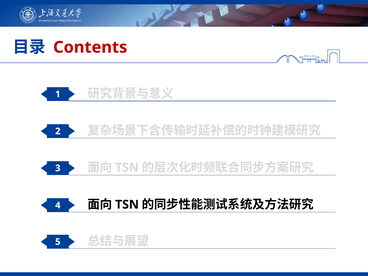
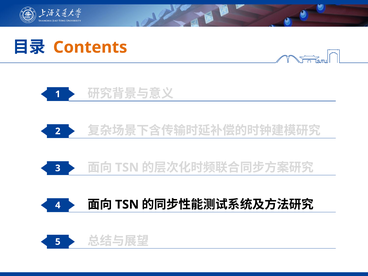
Contents colour: red -> orange (90, 47)
